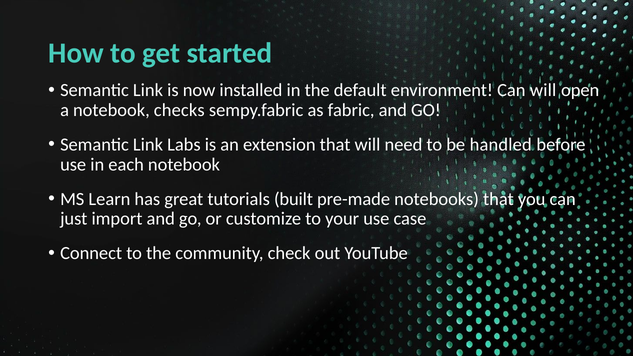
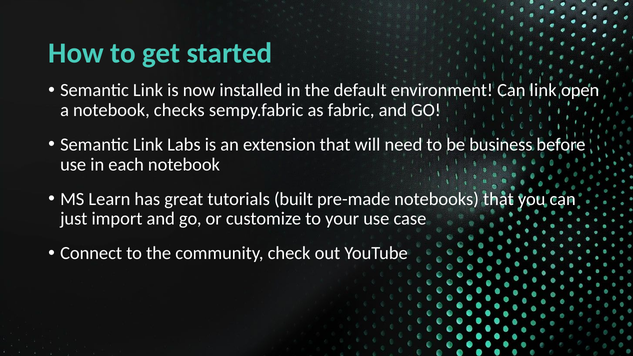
Can will: will -> link (543, 90)
handled: handled -> business (501, 145)
